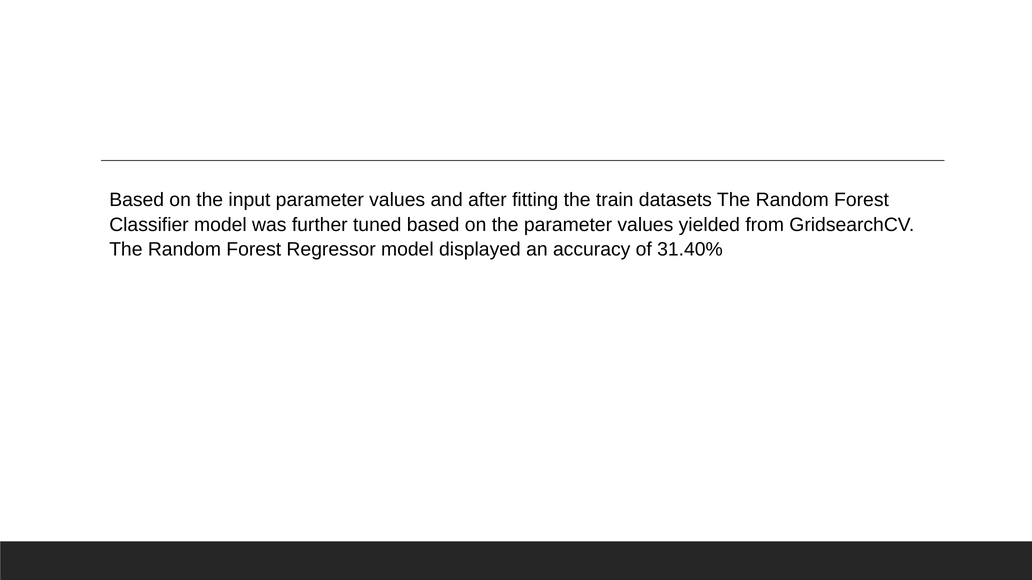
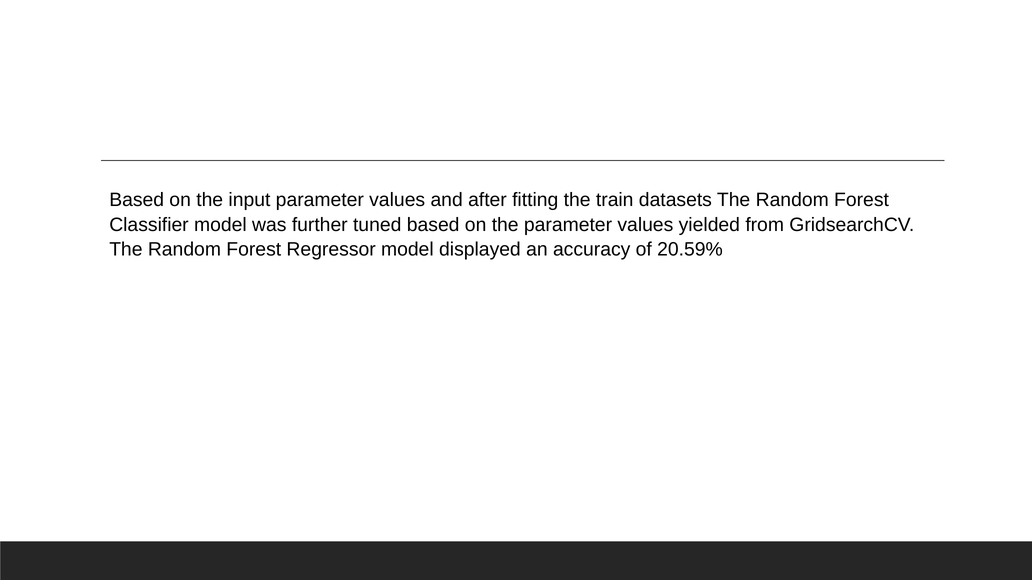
31.40%: 31.40% -> 20.59% (690, 250)
